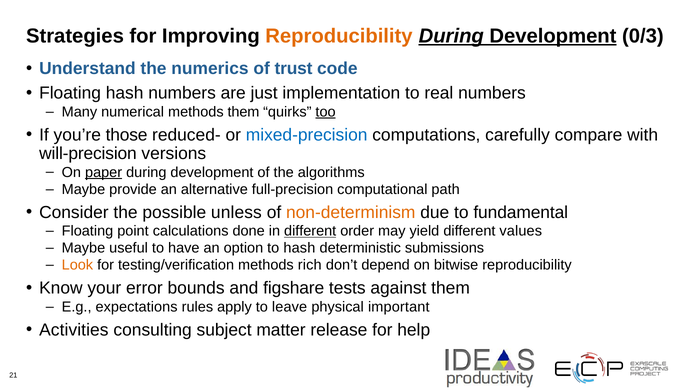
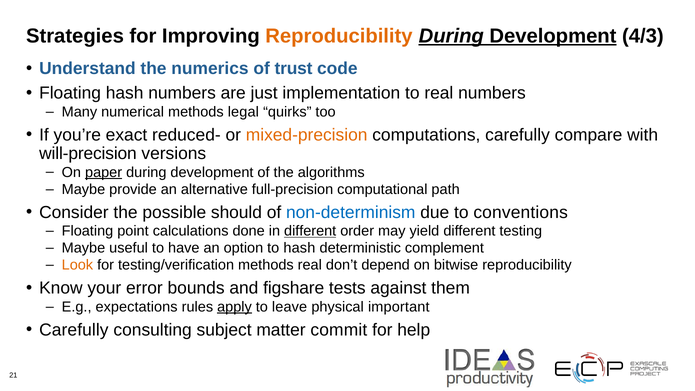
0/3: 0/3 -> 4/3 (643, 36)
methods them: them -> legal (243, 112)
too underline: present -> none (326, 112)
those: those -> exact (126, 135)
mixed-precision colour: blue -> orange (307, 135)
unless: unless -> should (236, 212)
non-determinism colour: orange -> blue (351, 212)
fundamental: fundamental -> conventions (521, 212)
values: values -> testing (521, 231)
submissions: submissions -> complement (444, 248)
methods rich: rich -> real (310, 265)
apply underline: none -> present (234, 307)
Activities: Activities -> Carefully (74, 330)
release: release -> commit (339, 330)
